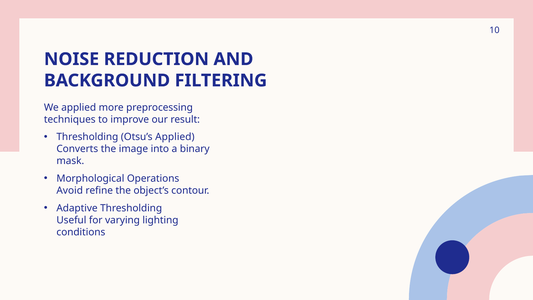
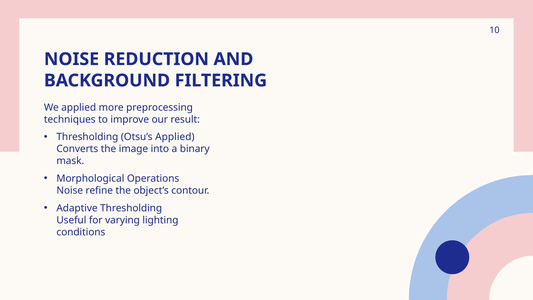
Avoid: Avoid -> Noise (70, 190)
